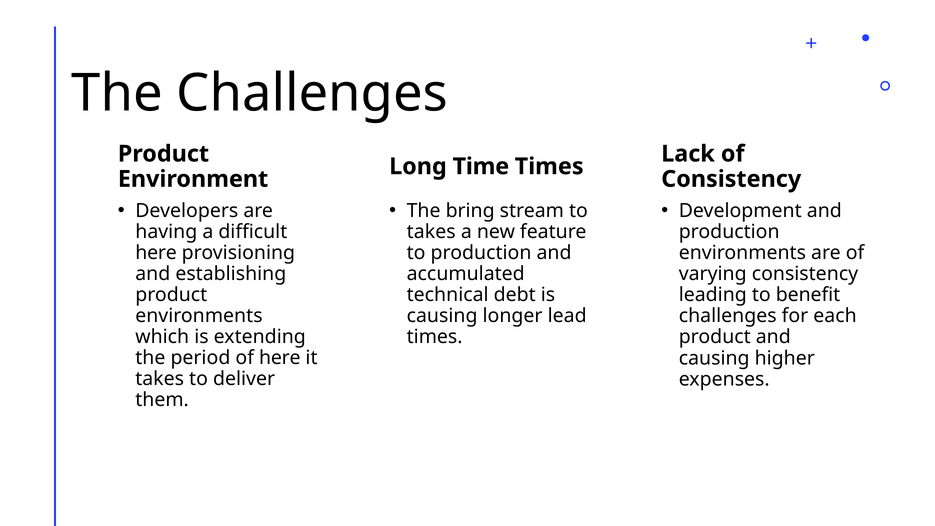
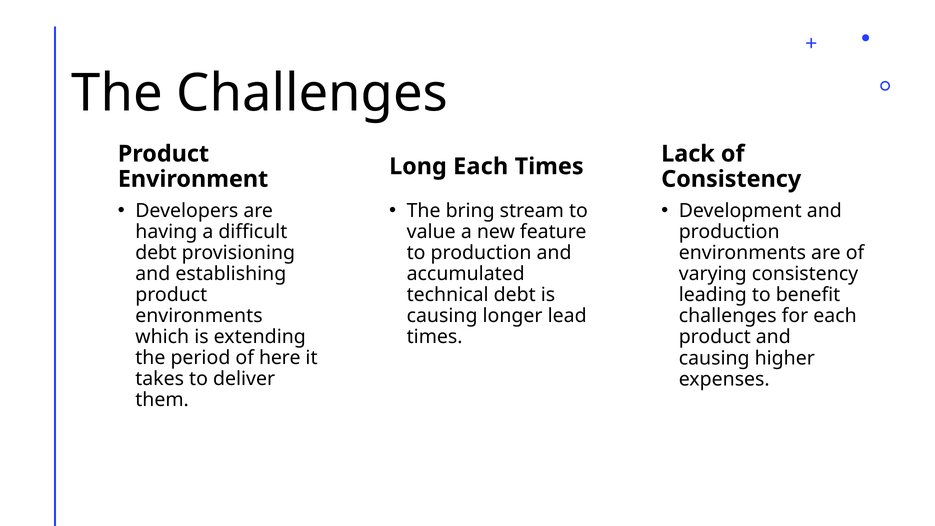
Long Time: Time -> Each (481, 166)
takes: takes -> value (431, 232)
here: here -> debt (156, 253)
